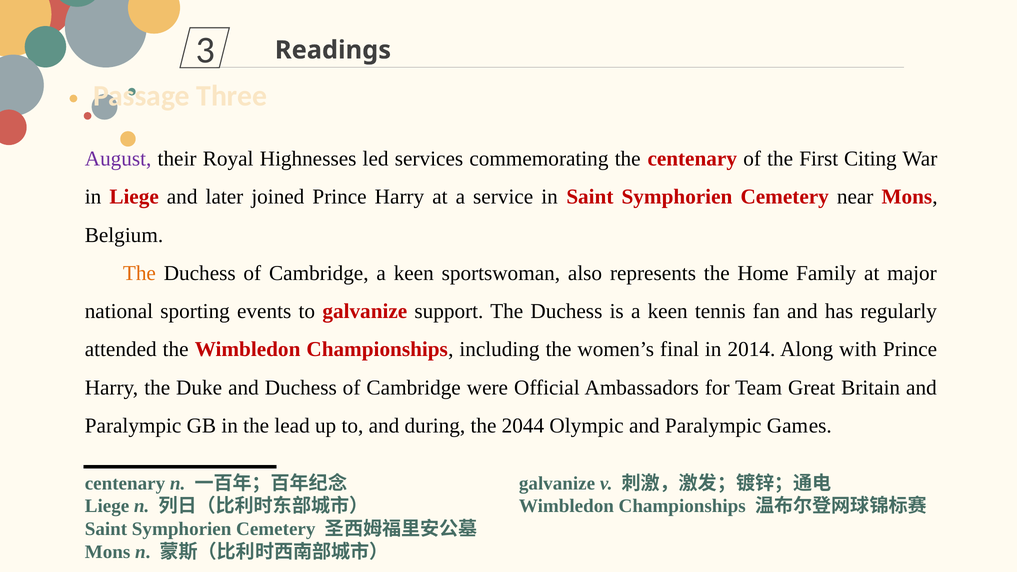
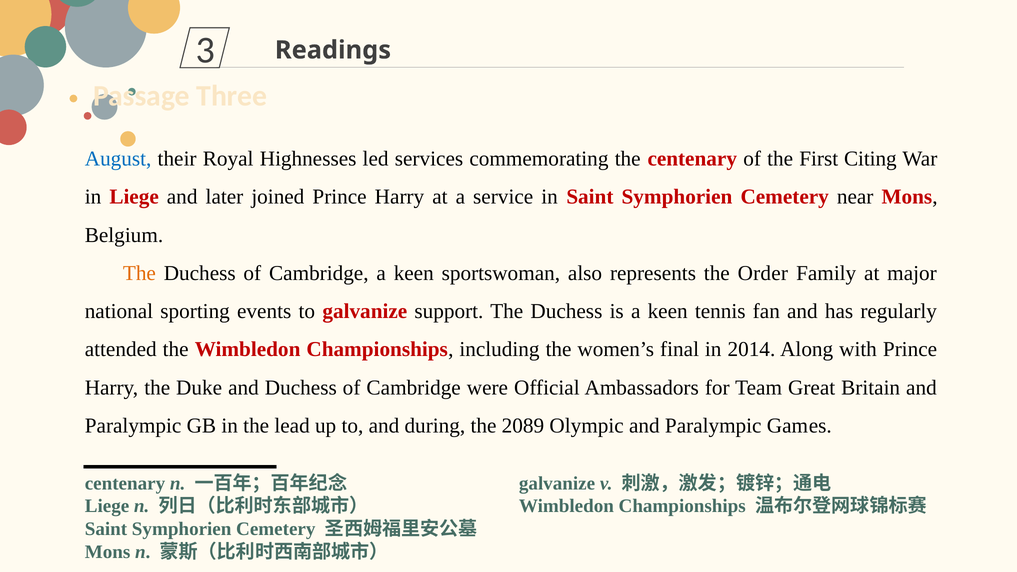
August colour: purple -> blue (118, 159)
Home: Home -> Order (763, 273)
2044: 2044 -> 2089 (523, 426)
